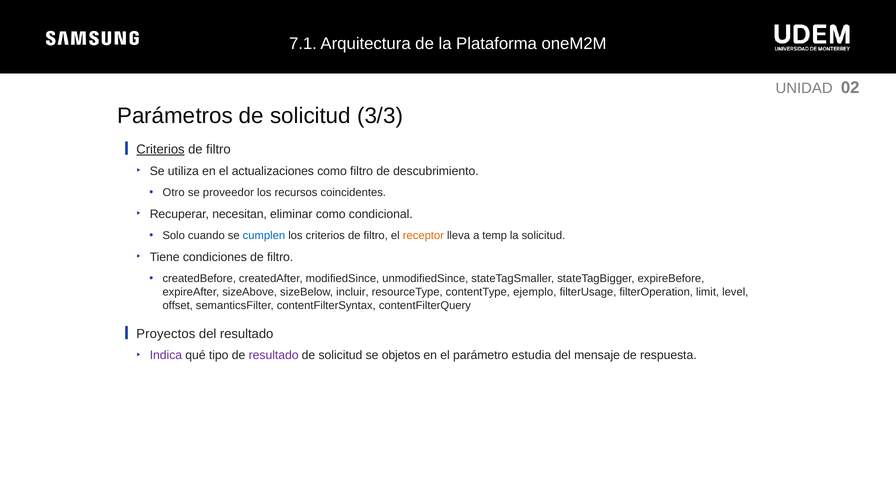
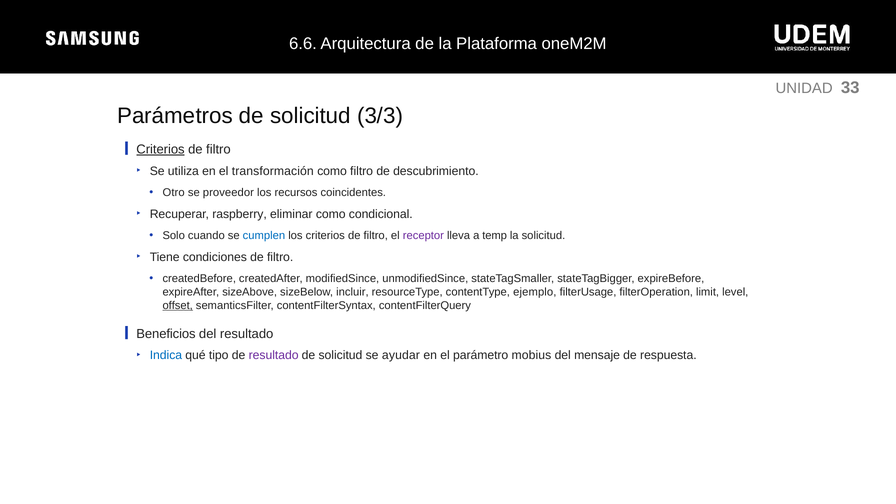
7.1: 7.1 -> 6.6 (303, 44)
02: 02 -> 33 (850, 88)
actualizaciones: actualizaciones -> transformación (273, 171)
necesitan: necesitan -> raspberry (240, 214)
receptor colour: orange -> purple (423, 235)
offset underline: none -> present (178, 305)
Proyectos: Proyectos -> Beneficios (166, 334)
Indica colour: purple -> blue (166, 355)
objetos: objetos -> ayudar (401, 355)
estudia: estudia -> mobius (531, 355)
